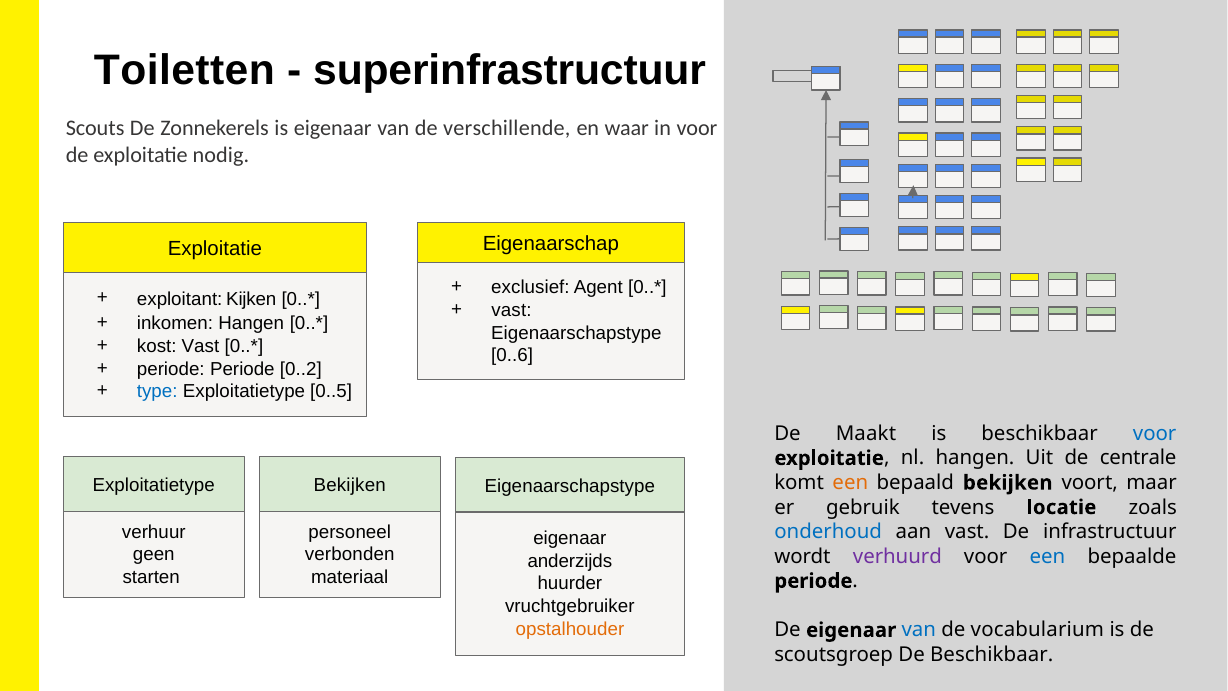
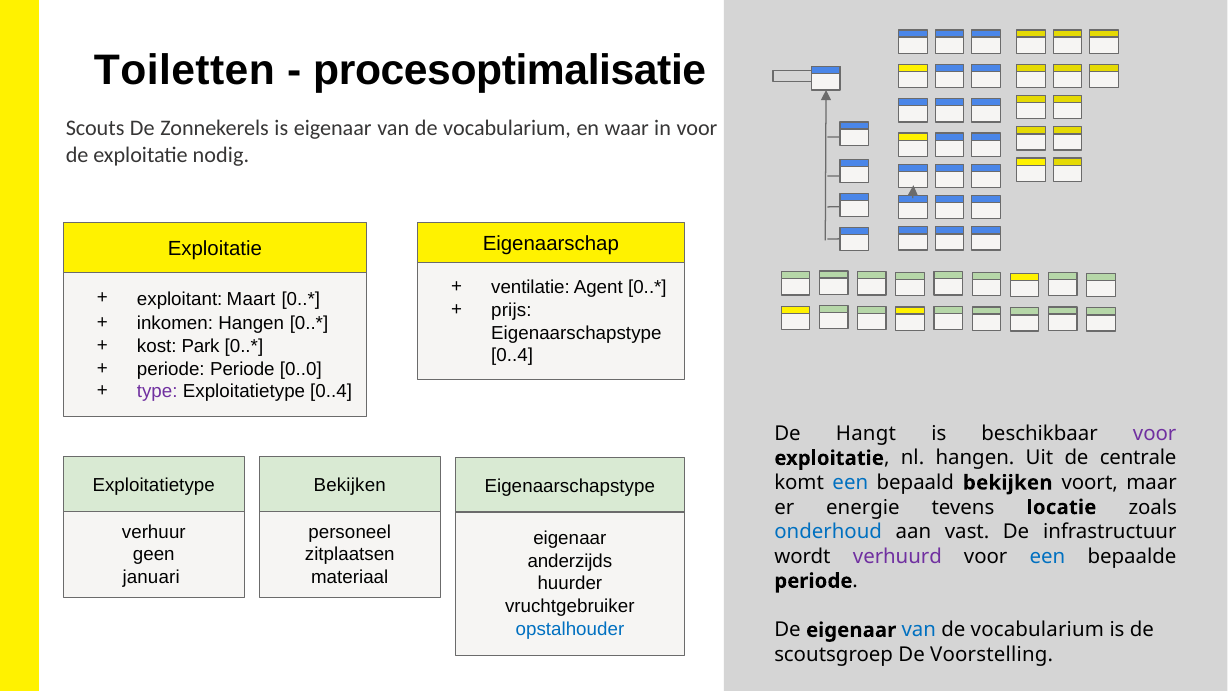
superinfrastructuur: superinfrastructuur -> procesoptimalisatie (510, 70)
verschillende: verschillende -> vocabularium (507, 128)
exclusief: exclusief -> ventilatie (530, 288)
Kijken: Kijken -> Maart (251, 299)
vast: vast -> prijs (511, 310)
kost Vast: Vast -> Park (201, 346)
0..6: 0..6 -> 0..4 (512, 355)
0..2: 0..2 -> 0..0 (301, 369)
type colour: blue -> purple (157, 392)
Exploitatietype 0..5: 0..5 -> 0..4 (331, 392)
Maakt: Maakt -> Hangt (866, 433)
voor colour: blue -> purple (1155, 433)
een colour: orange -> blue (850, 483)
gebruik: gebruik -> energie (863, 507)
verbonden: verbonden -> zitplaatsen (350, 554)
starten: starten -> januari (151, 577)
opstalhouder colour: orange -> blue (570, 629)
De Beschikbaar: Beschikbaar -> Voorstelling (992, 655)
